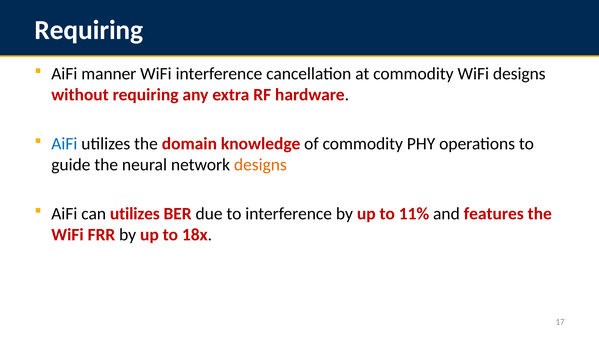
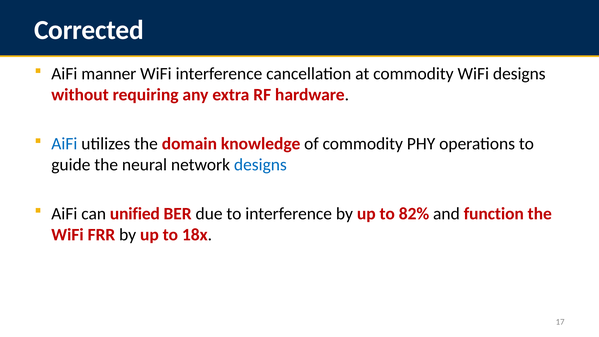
Requiring: Requiring -> Corrected (89, 30)
designs colour: orange -> blue (260, 165)
can utilizes: utilizes -> unified (135, 214)
11%: 11% -> 82% (414, 214)
features: features -> function (494, 214)
